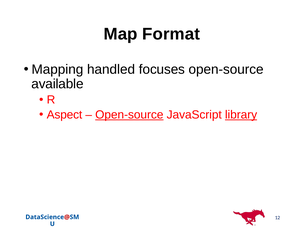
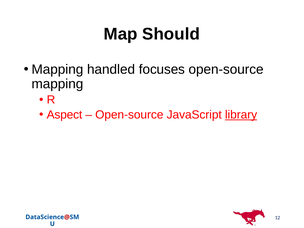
Format: Format -> Should (171, 34)
available: available -> mapping (57, 84)
Open-source underline: present -> none (129, 115)
